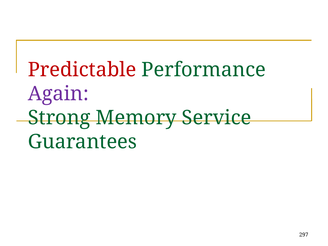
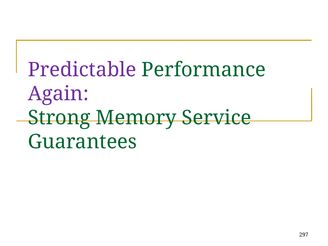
Predictable colour: red -> purple (82, 70)
